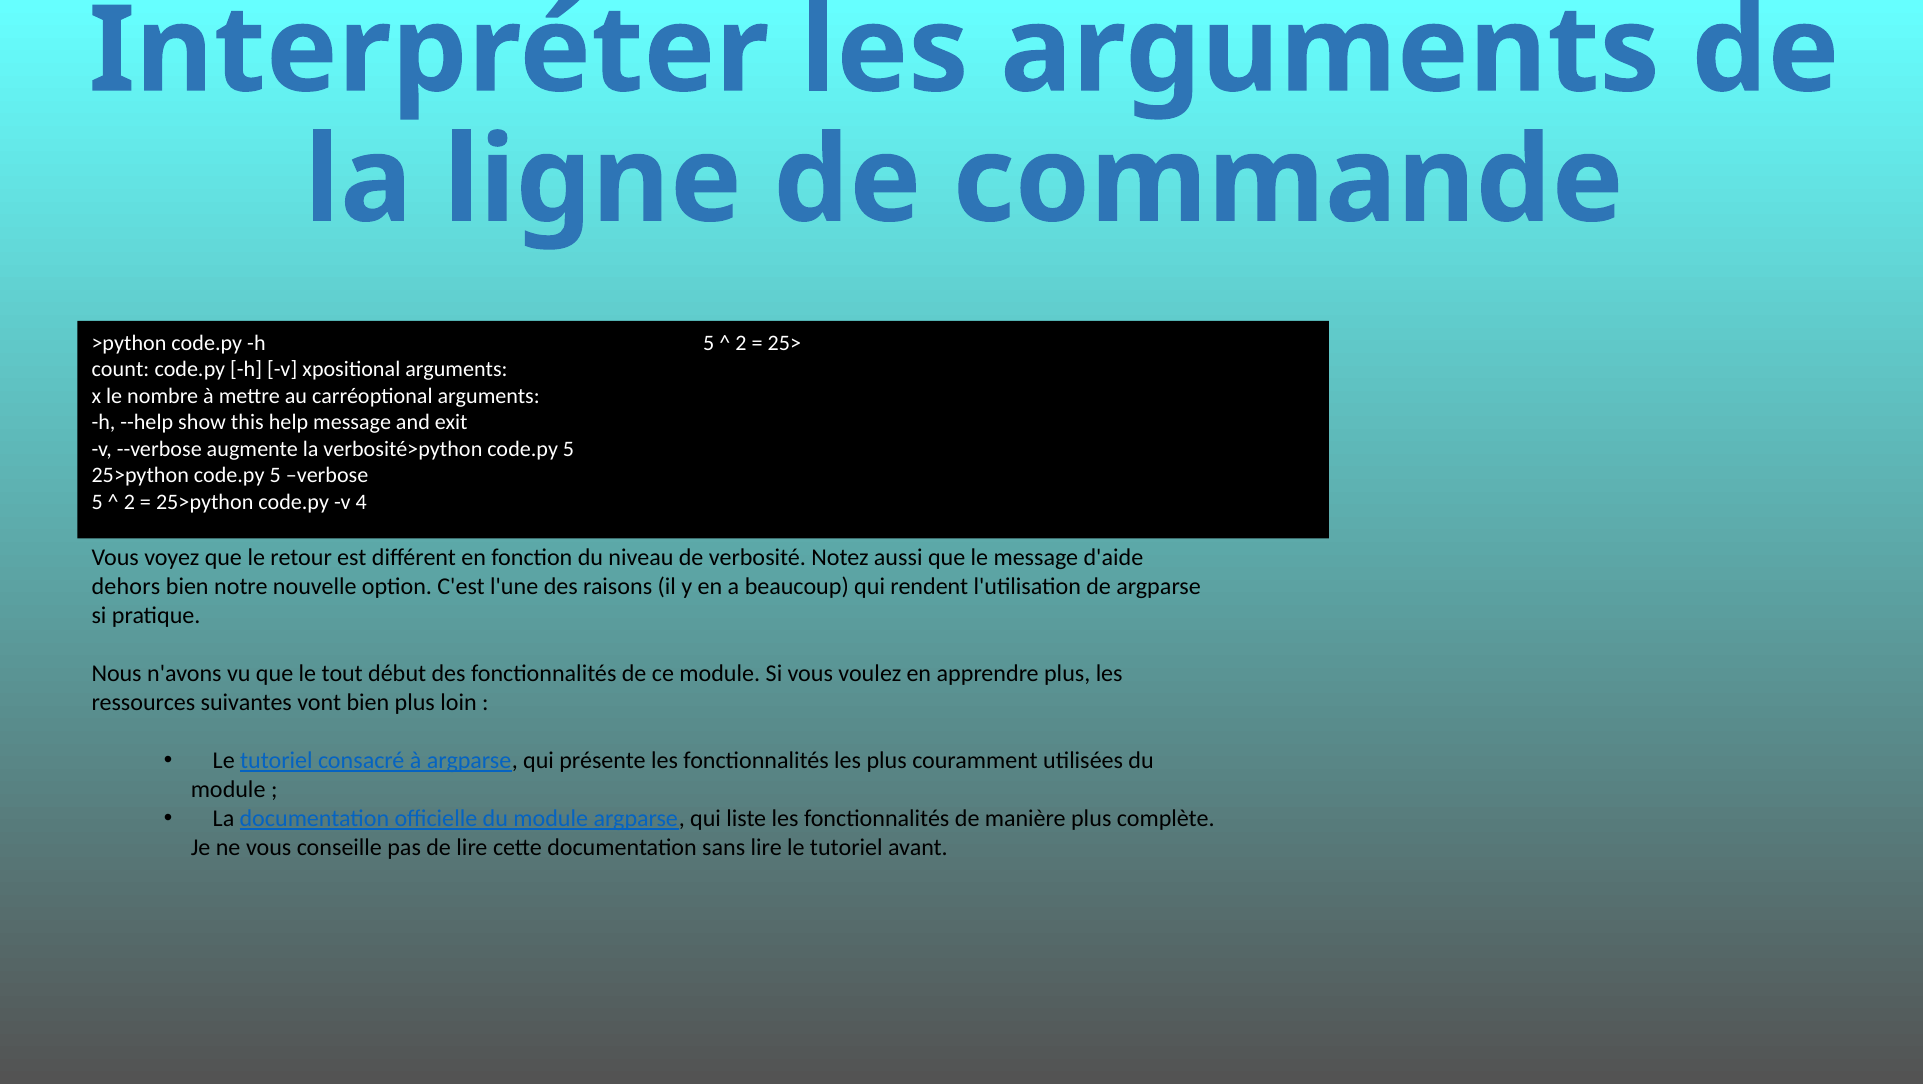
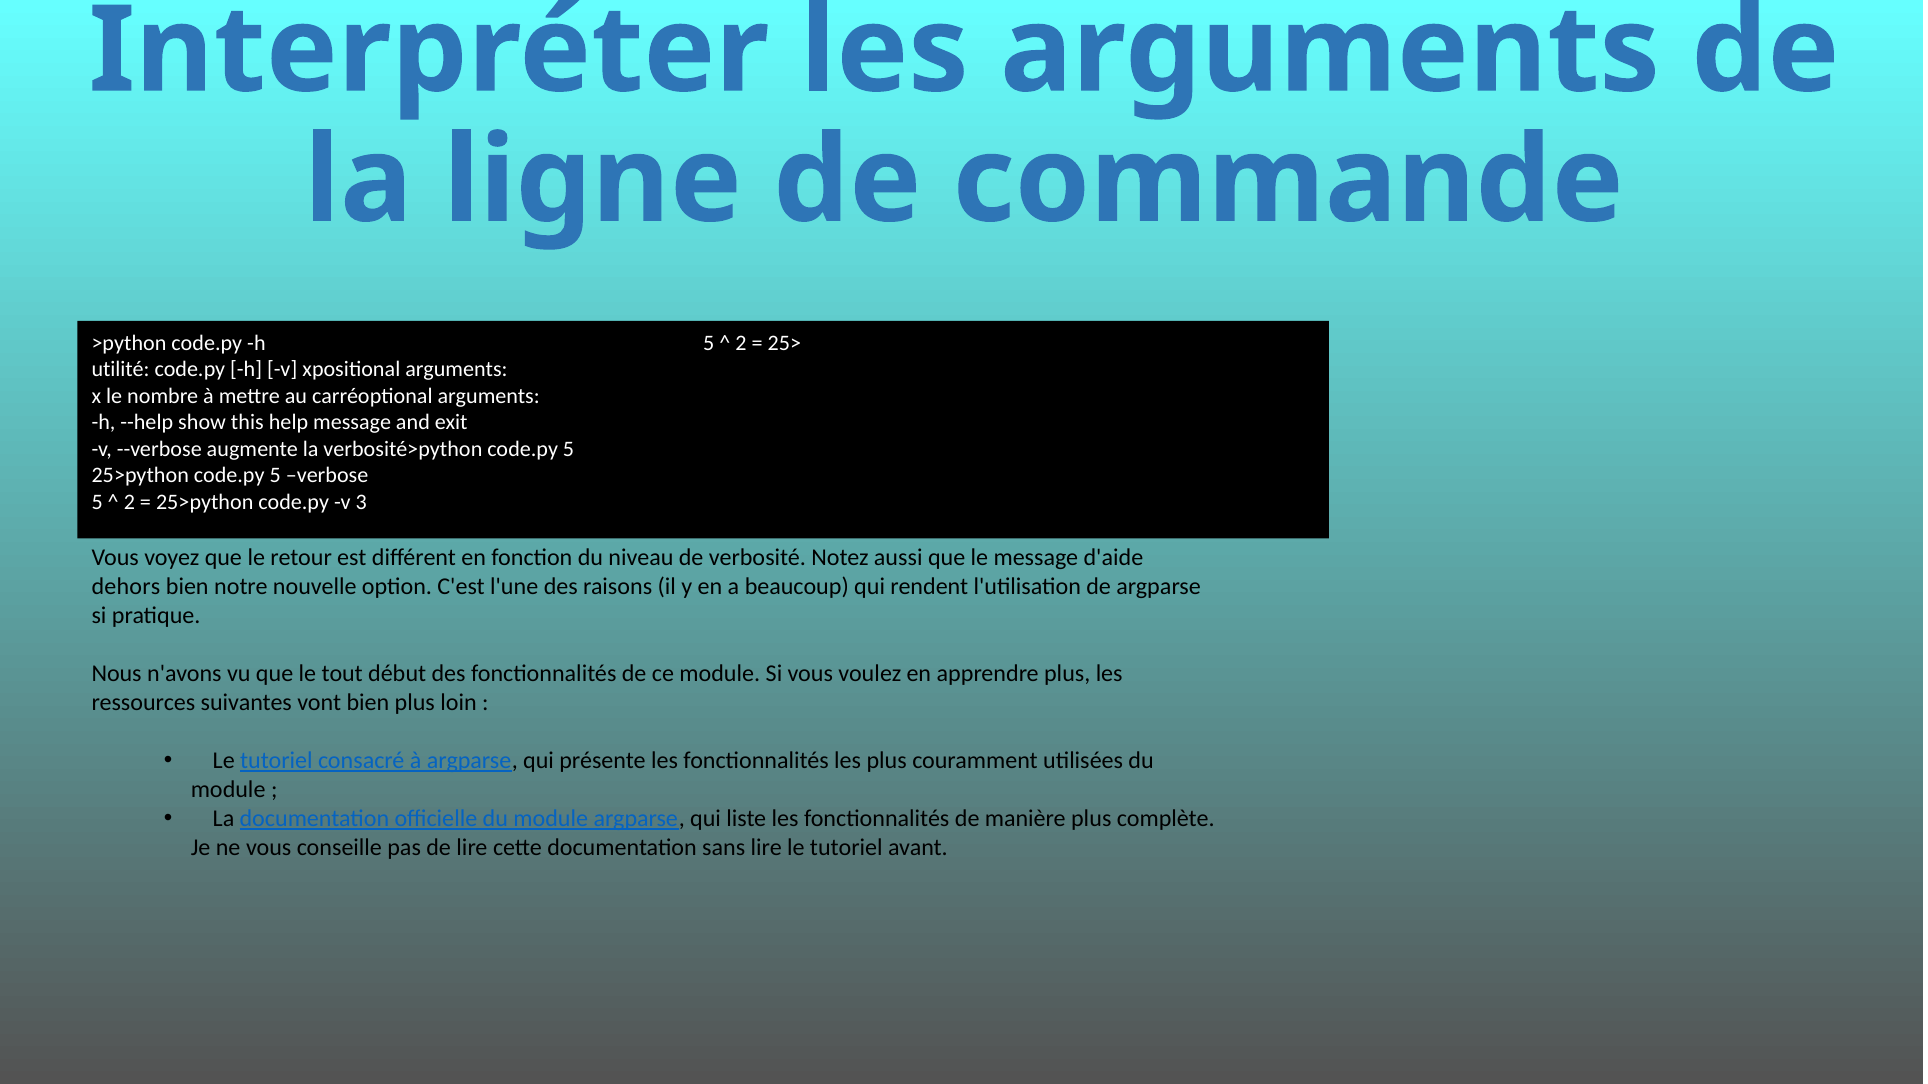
count: count -> utilité (121, 370)
4: 4 -> 3 (361, 502)
